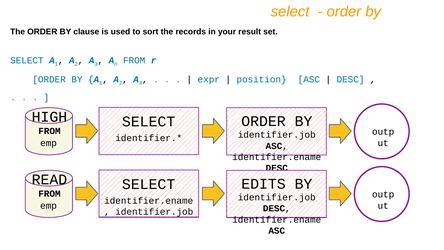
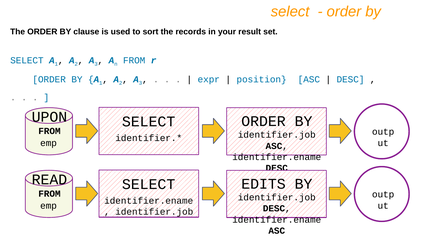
HIGH: HIGH -> UPON (49, 117)
